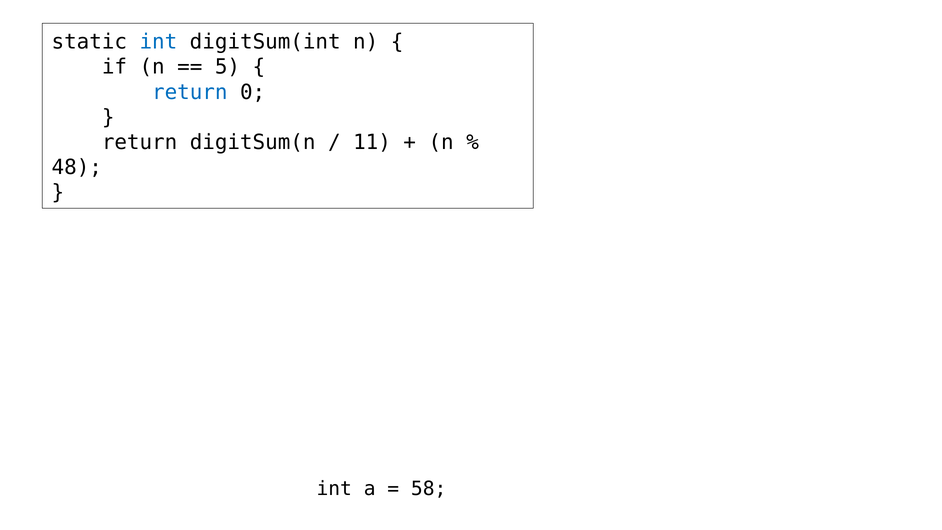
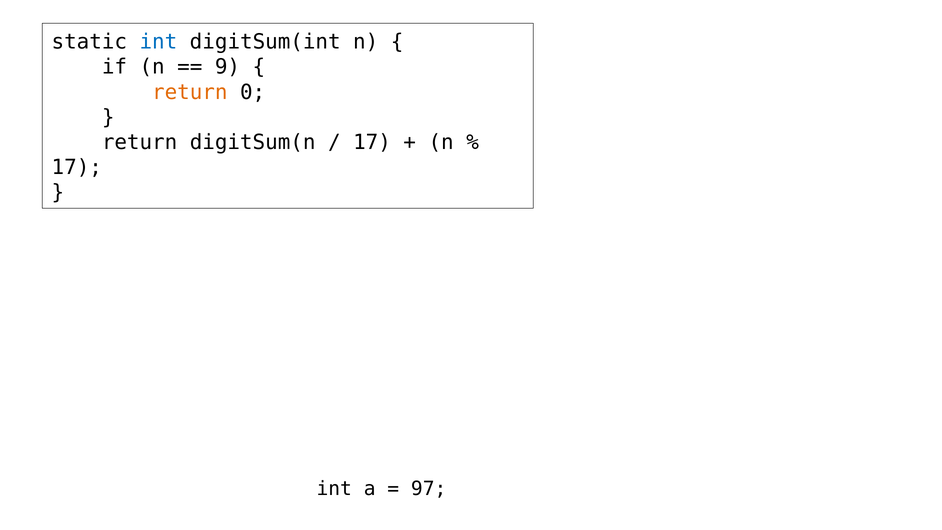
5: 5 -> 9 (227, 67)
return colour: blue -> orange (190, 92)
11: 11 -> 17 (372, 142)
48: 48 -> 17 (77, 167)
58: 58 -> 97 (429, 489)
